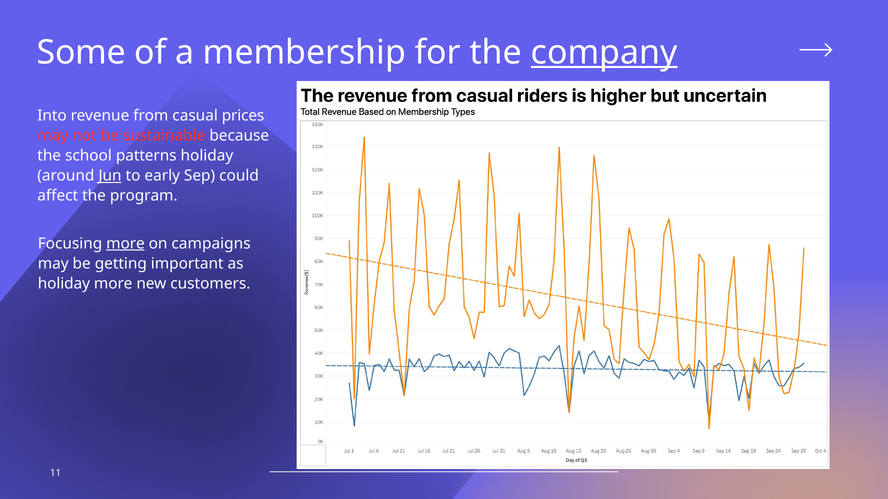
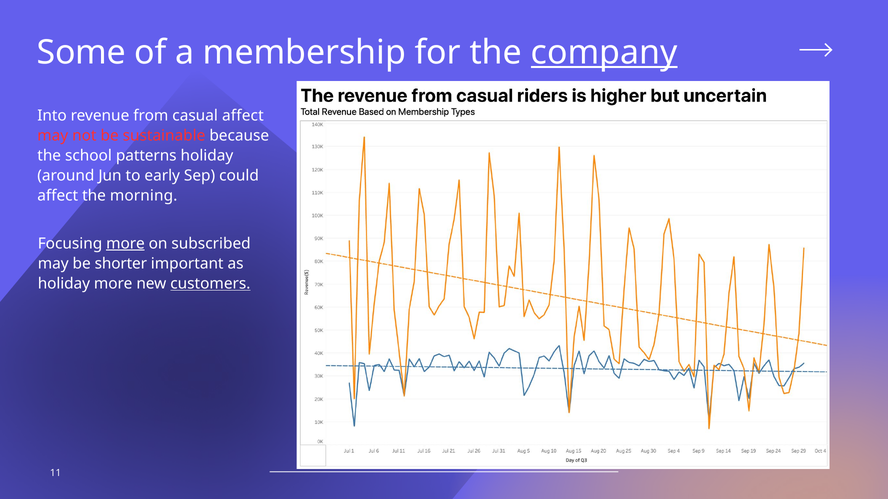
casual prices: prices -> affect (243, 116)
Jun underline: present -> none (110, 176)
program: program -> morning (144, 196)
campaigns: campaigns -> subscribed (211, 244)
getting: getting -> shorter (121, 264)
customers underline: none -> present (210, 284)
